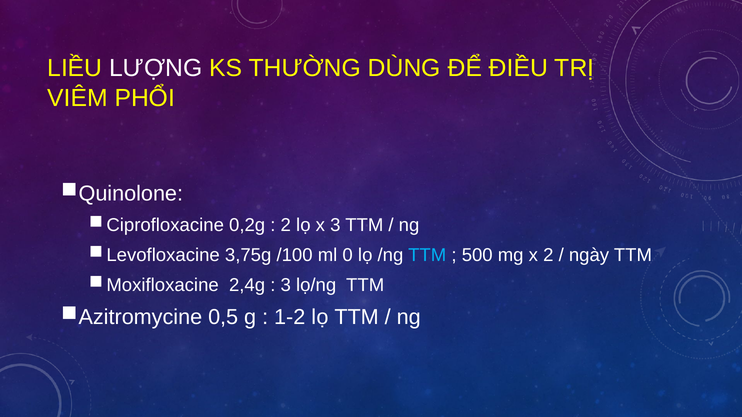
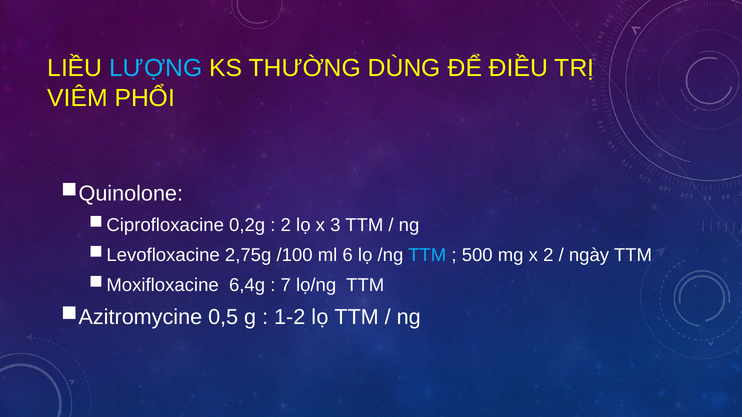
LƯỢNG colour: white -> light blue (156, 68)
3,75g: 3,75g -> 2,75g (248, 255)
0: 0 -> 6 (348, 255)
2,4g: 2,4g -> 6,4g (247, 285)
3: 3 -> 7 (286, 285)
